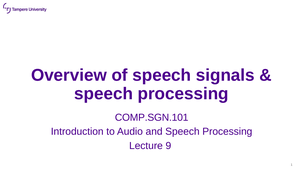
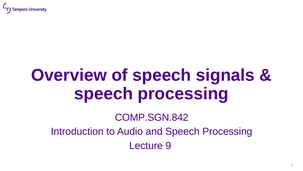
COMP.SGN.101: COMP.SGN.101 -> COMP.SGN.842 (152, 117)
